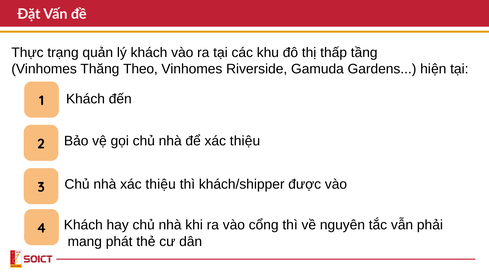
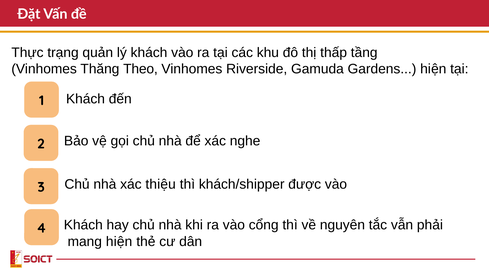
để xác thiệu: thiệu -> nghe (245, 141)
mang phát: phát -> hiện (119, 242)
